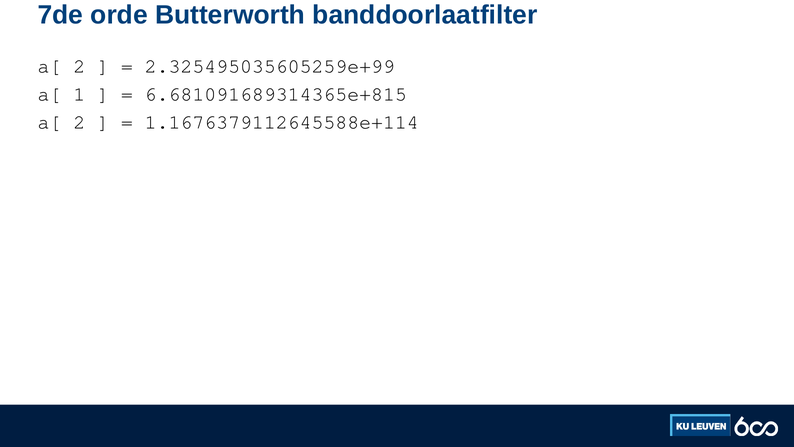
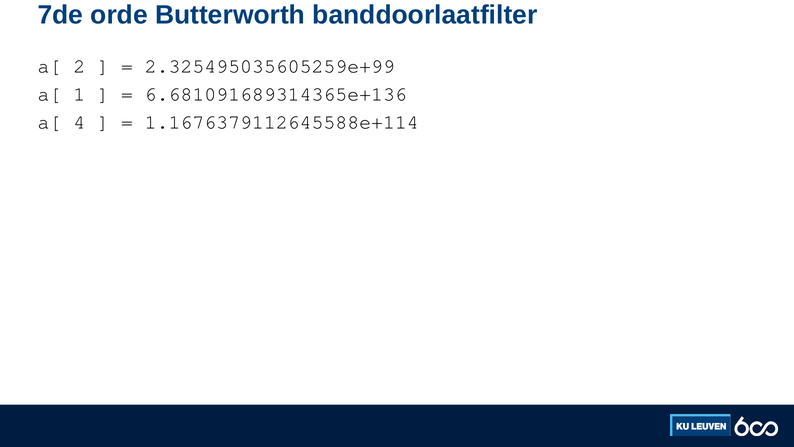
6.681091689314365e+815: 6.681091689314365e+815 -> 6.681091689314365e+136 (276, 94)
2: 2 -> 4 (79, 122)
